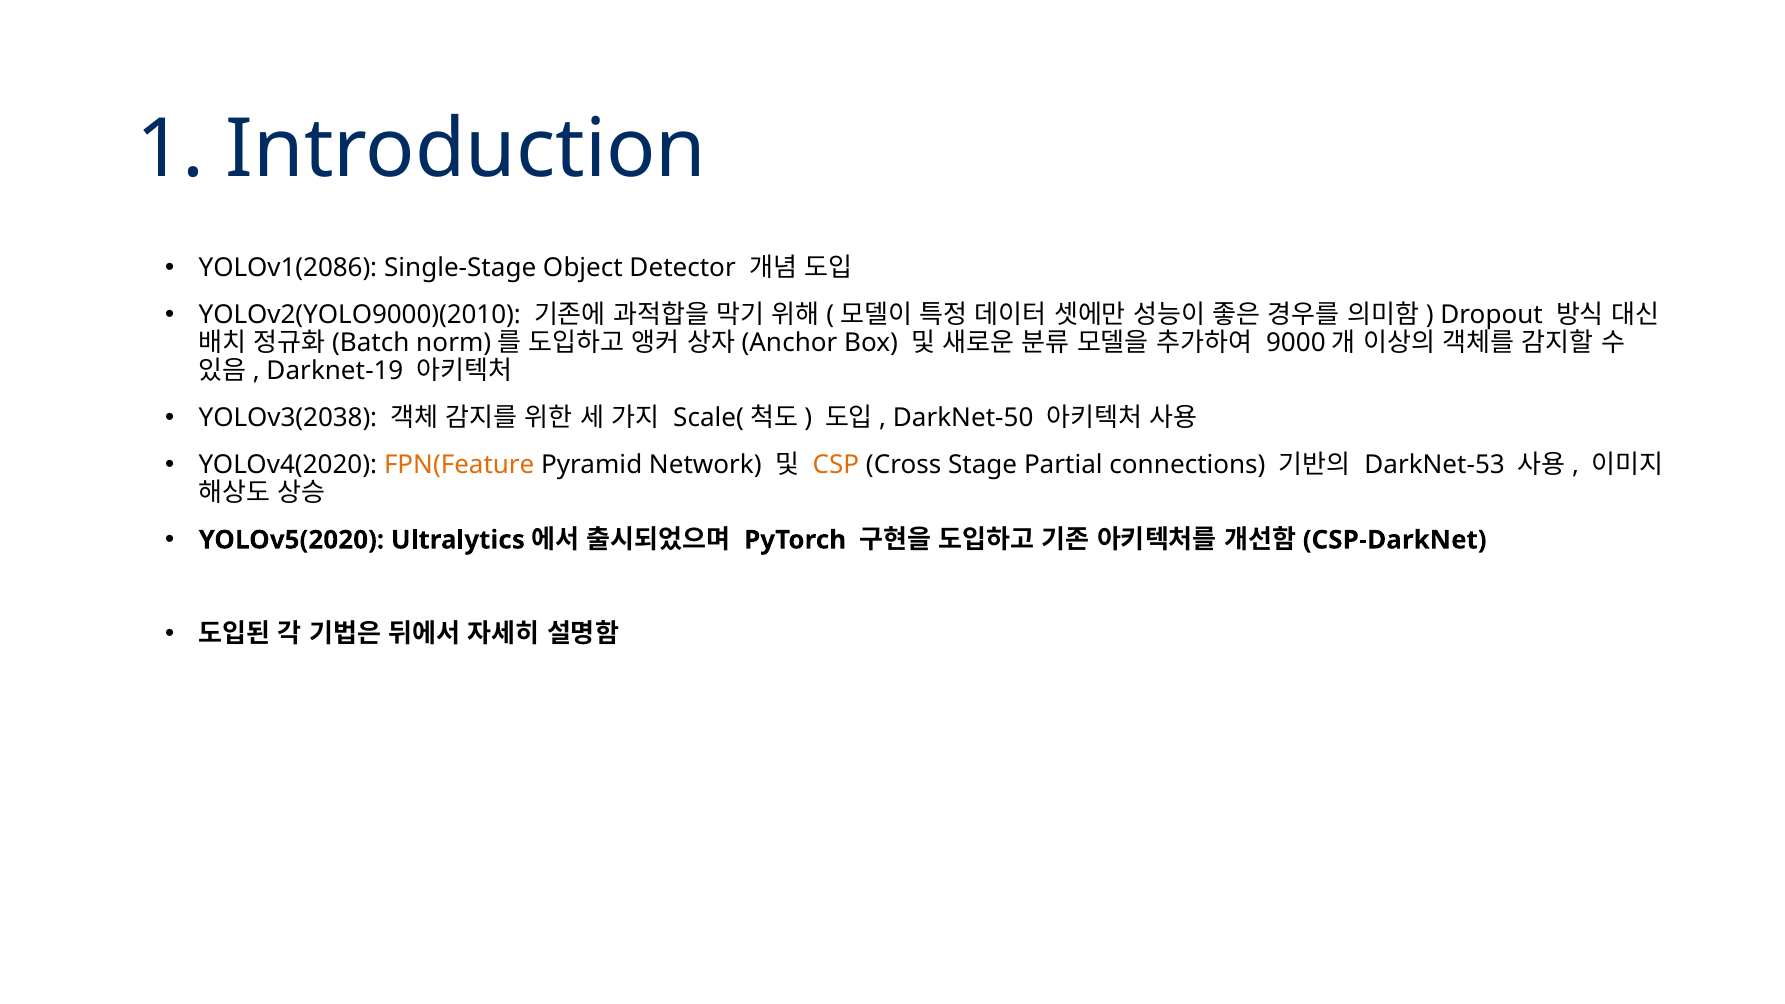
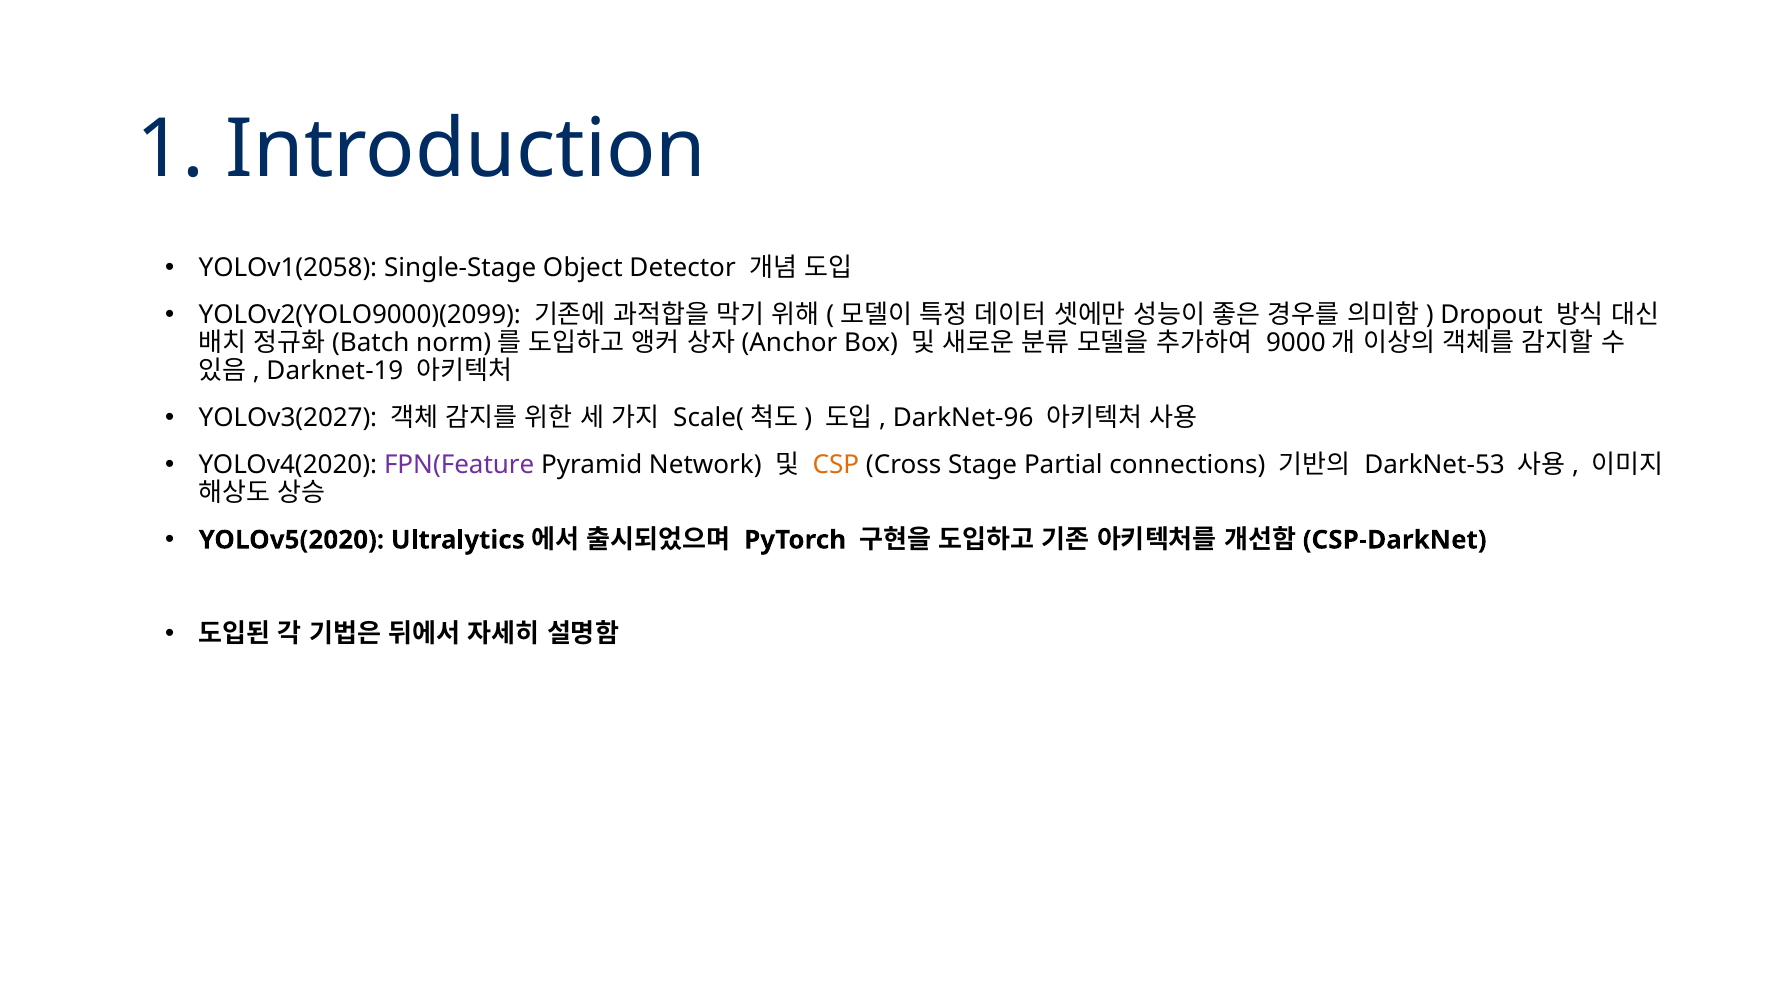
YOLOv1(2086: YOLOv1(2086 -> YOLOv1(2058 (288, 268)
YOLOv2(YOLO9000)(2010: YOLOv2(YOLO9000)(2010 -> YOLOv2(YOLO9000)(2099 (360, 315)
YOLOv3(2038: YOLOv3(2038 -> YOLOv3(2027 (288, 418)
DarkNet-50: DarkNet-50 -> DarkNet-96 (963, 418)
FPN(Feature colour: orange -> purple (459, 465)
